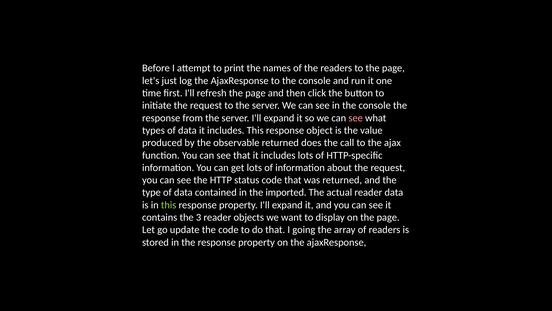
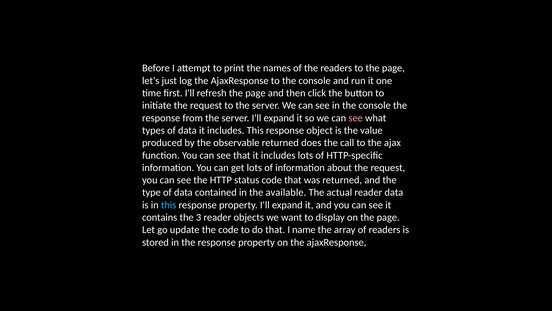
imported: imported -> available (286, 192)
this colour: light green -> light blue (169, 205)
going: going -> name (304, 230)
